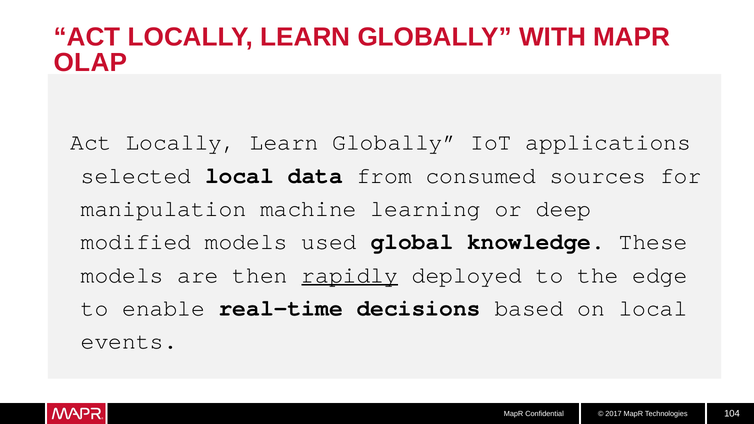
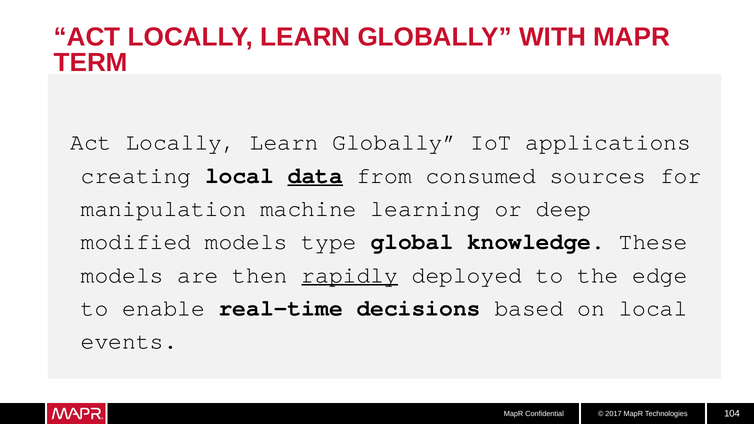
OLAP: OLAP -> TERM (91, 62)
selected: selected -> creating (136, 176)
data underline: none -> present (315, 176)
used: used -> type (329, 242)
